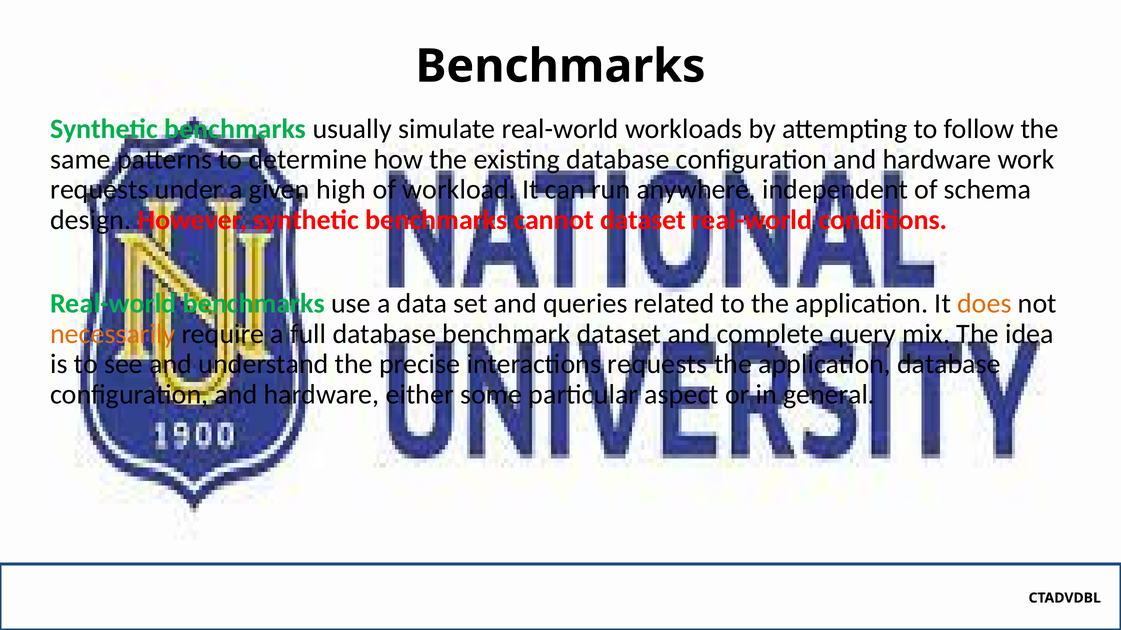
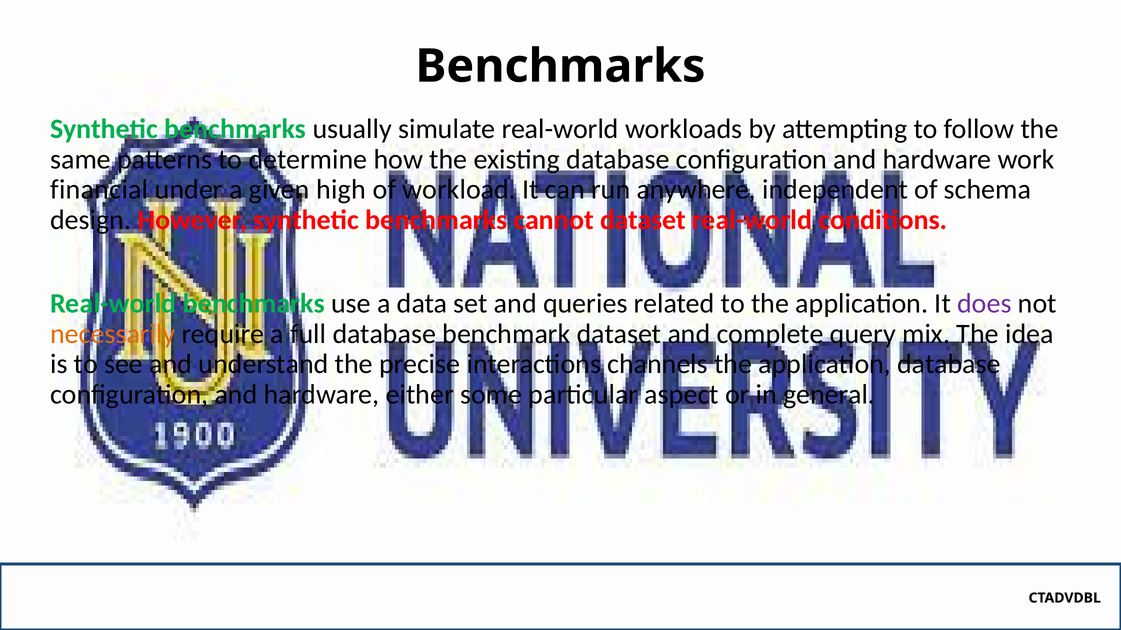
requests: requests -> financial (99, 190)
does colour: orange -> purple (984, 304)
interactions requests: requests -> channels (658, 364)
